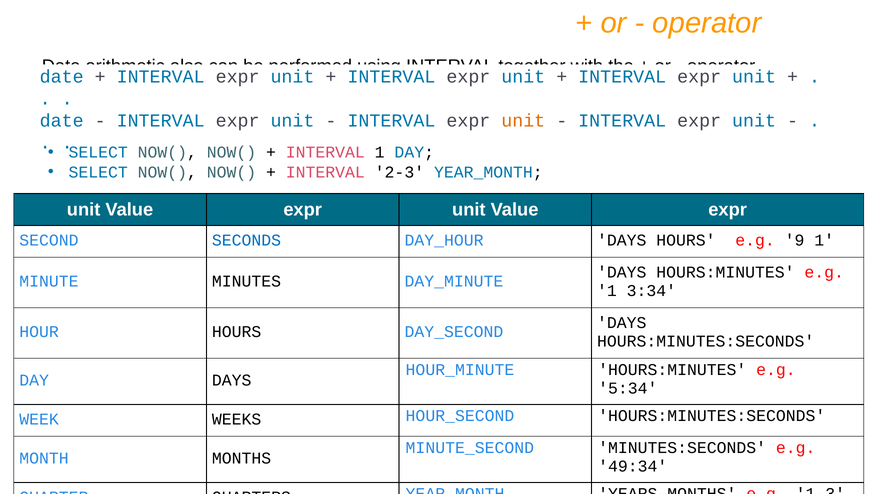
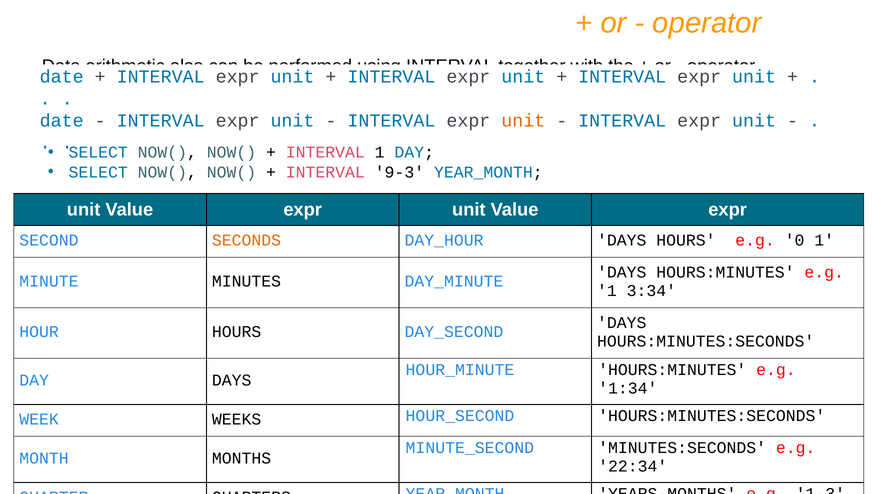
2-3: 2-3 -> 9-3 (399, 172)
SECONDS colour: blue -> orange (246, 240)
9: 9 -> 0 (795, 240)
5:34: 5:34 -> 1:34 (628, 388)
49:34: 49:34 -> 22:34 (633, 466)
